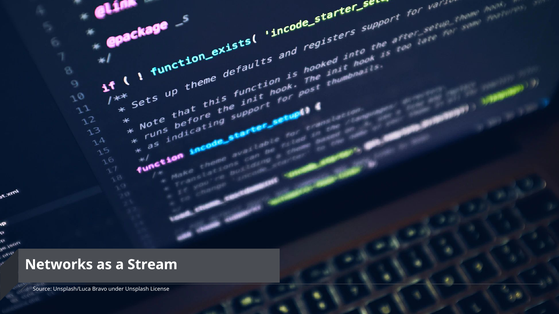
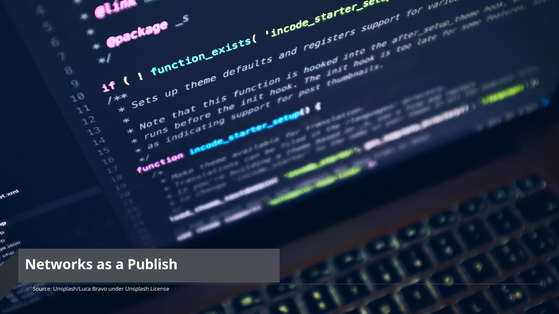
Stream: Stream -> Publish (153, 265)
